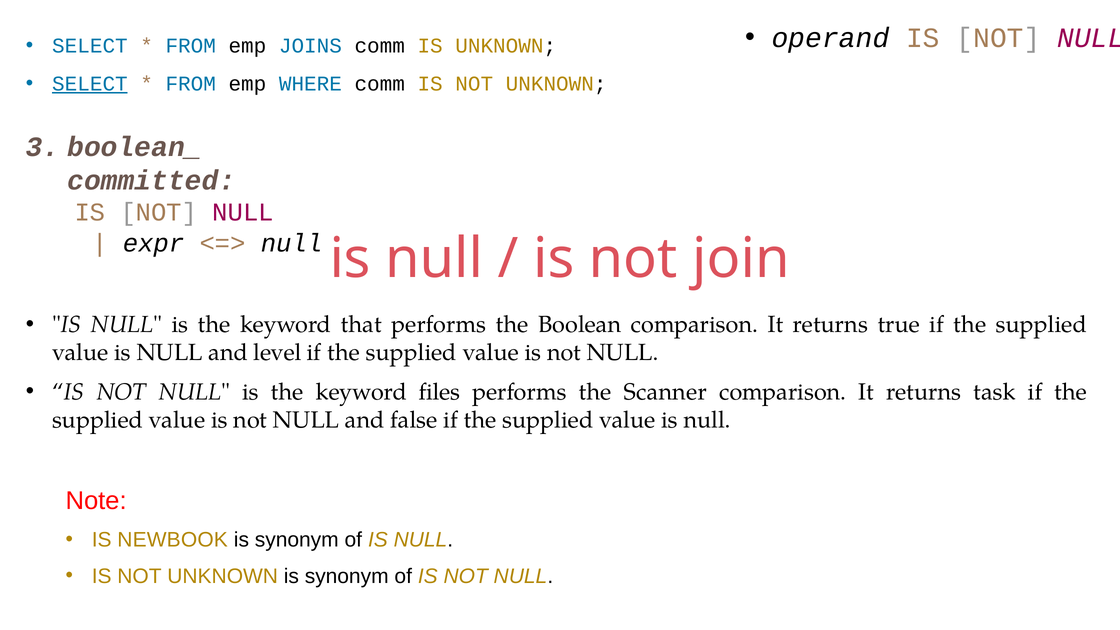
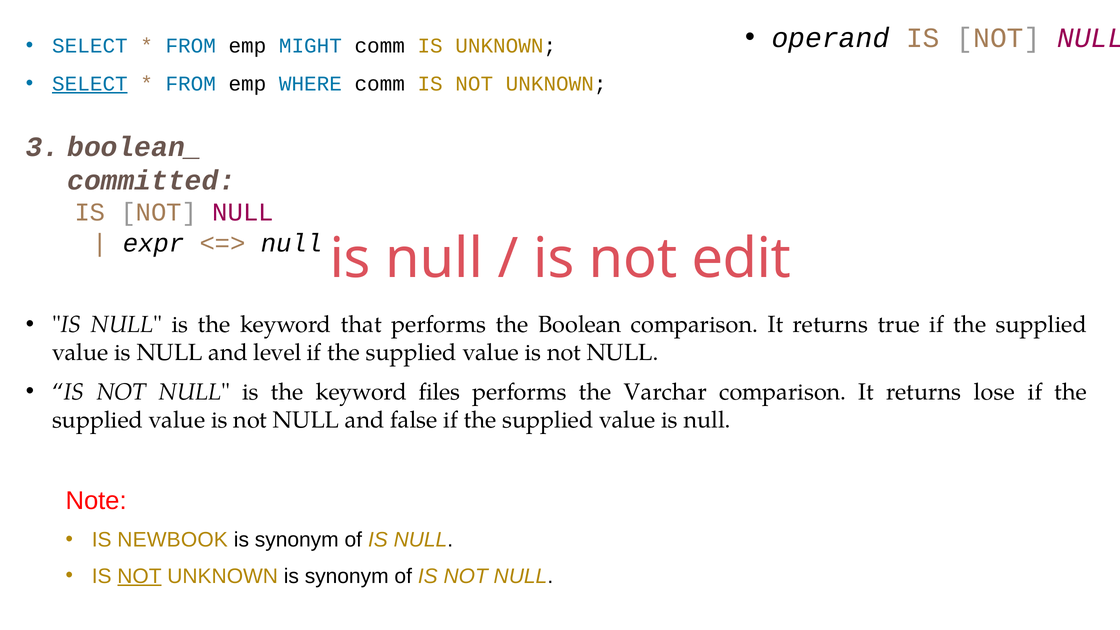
JOINS: JOINS -> MIGHT (310, 46)
join: join -> edit (741, 259)
Scanner: Scanner -> Varchar (665, 392)
task: task -> lose (994, 392)
NOT underline: none -> present (139, 576)
